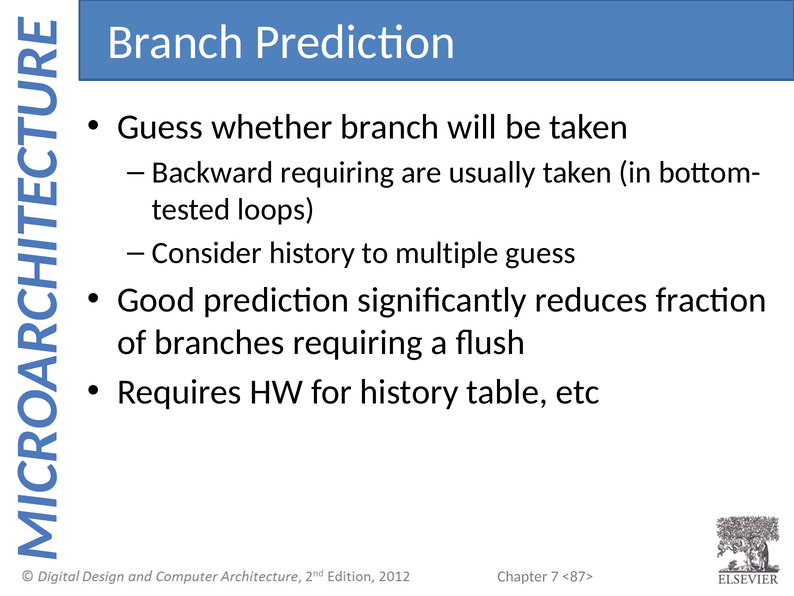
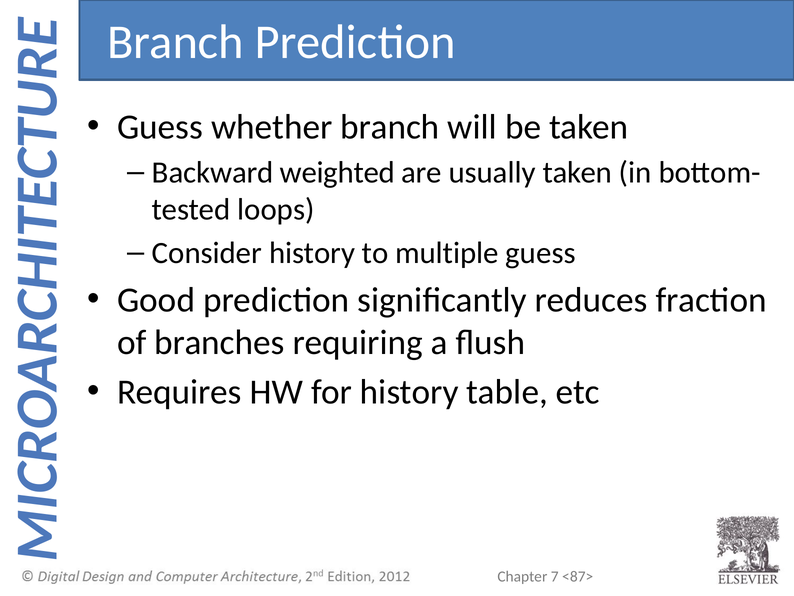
Backward requiring: requiring -> weighted (337, 172)
